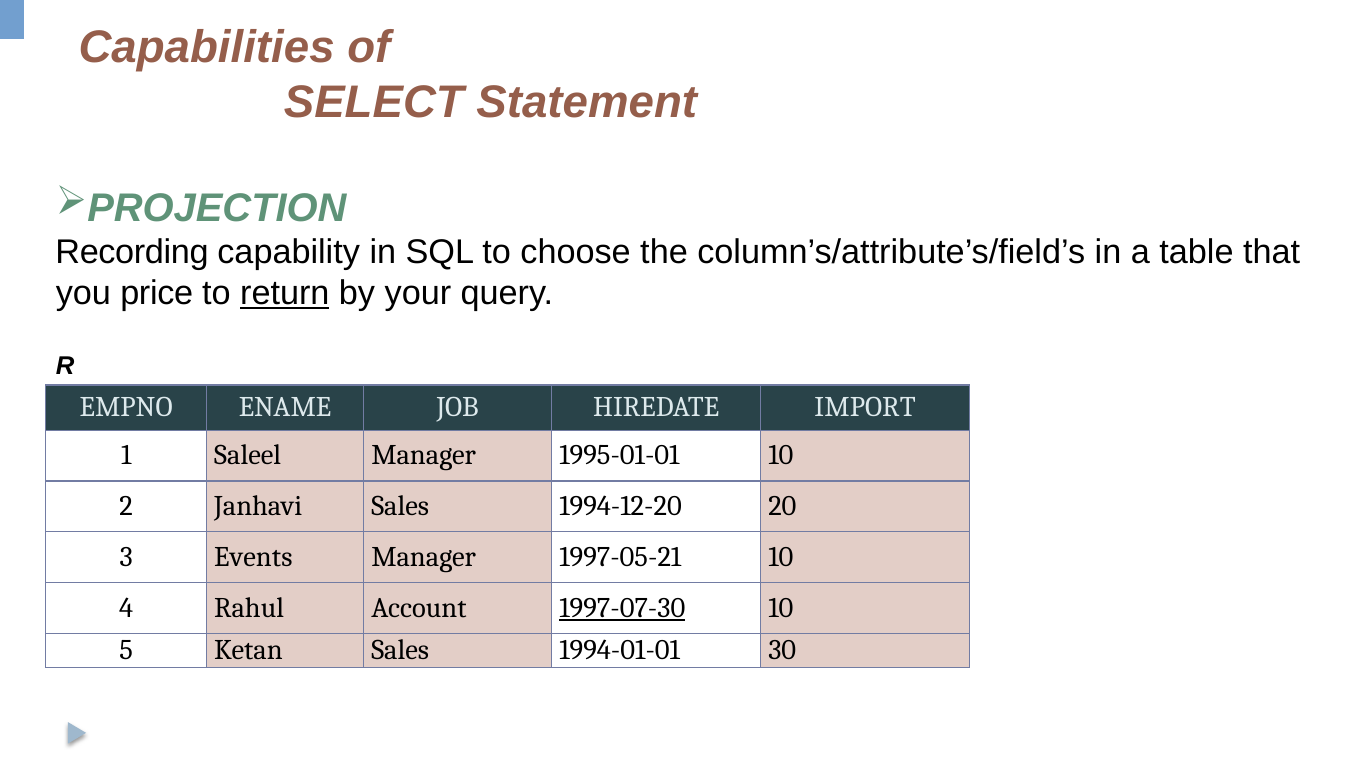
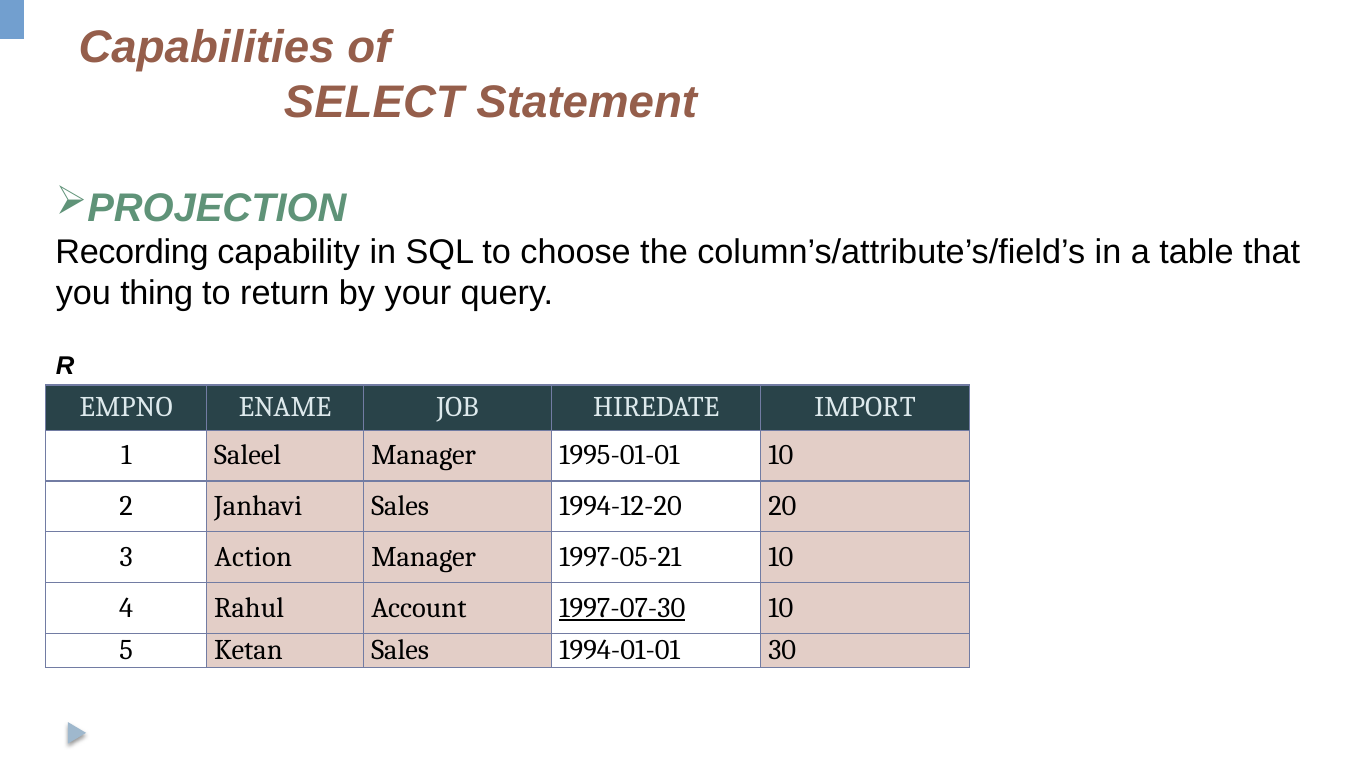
price: price -> thing (157, 293)
return underline: present -> none (285, 293)
Events: Events -> Action (253, 557)
